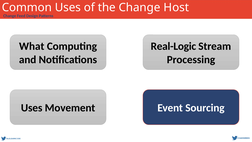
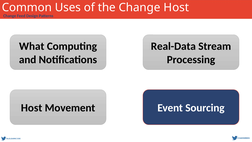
Real-Logic: Real-Logic -> Real-Data (173, 46)
Uses: Uses -> Host (32, 108)
